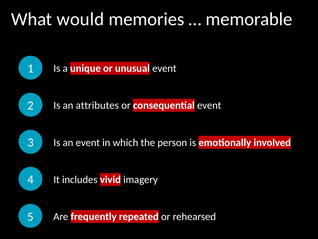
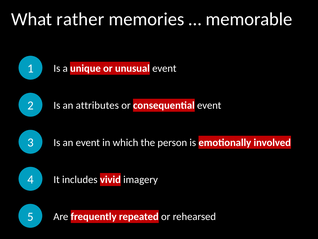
would: would -> rather (80, 19)
